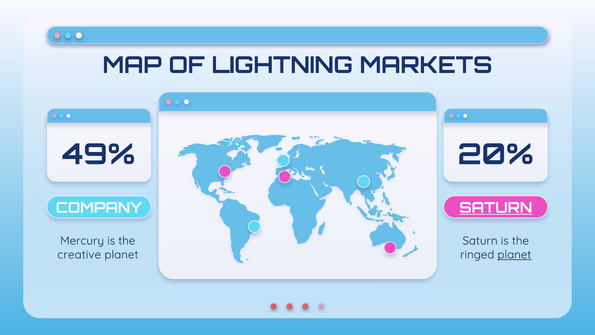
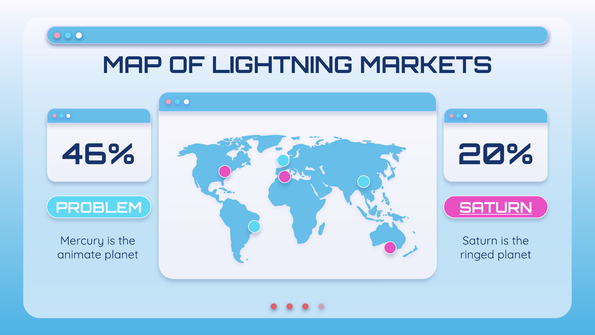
49%: 49% -> 46% (99, 155)
COMPANY: COMPANY -> PROBLEM (99, 208)
creative: creative -> animate (79, 254)
planet underline: present -> none (514, 254)
